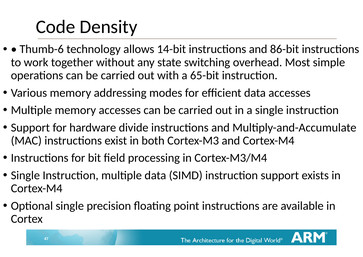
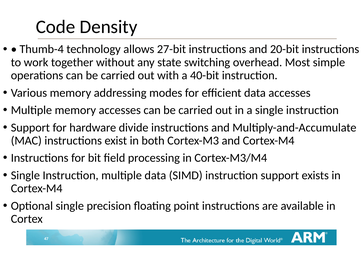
Thumb-6: Thumb-6 -> Thumb-4 (42, 49)
14-bit: 14-bit -> 27-bit (172, 49)
86-bit: 86-bit -> 20-bit (285, 49)
65-bit: 65-bit -> 40-bit (205, 75)
